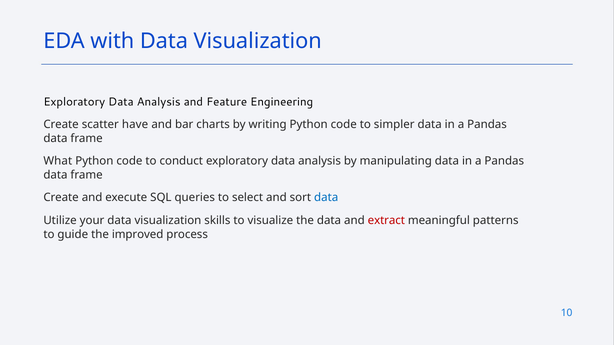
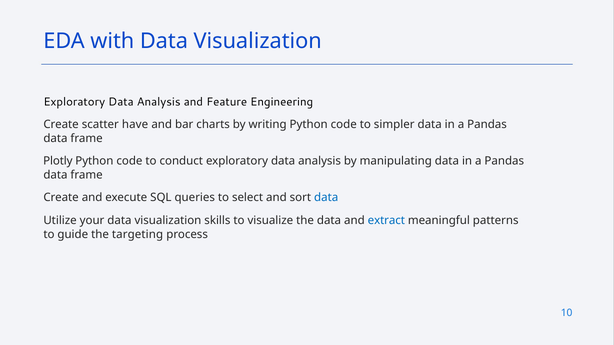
What: What -> Plotly (58, 161)
extract colour: red -> blue (386, 221)
improved: improved -> targeting (138, 234)
